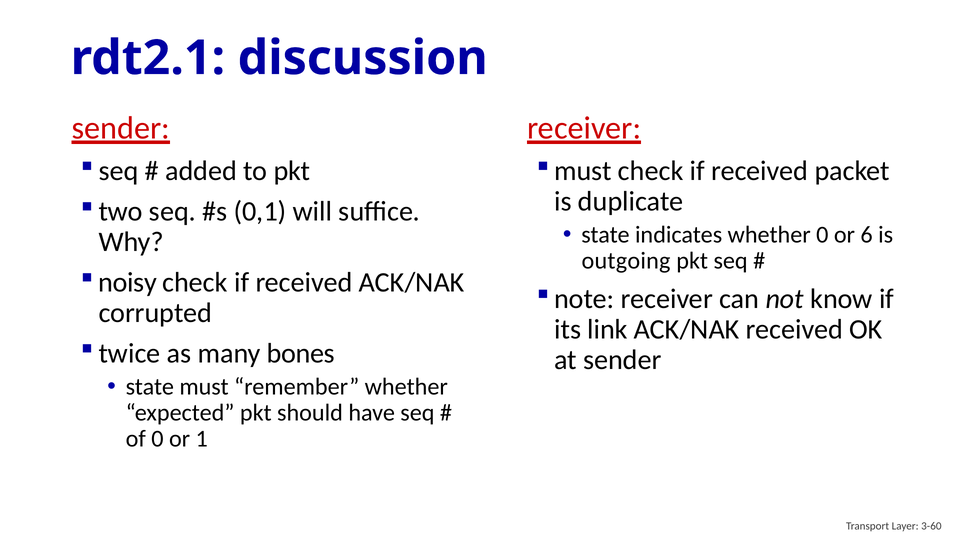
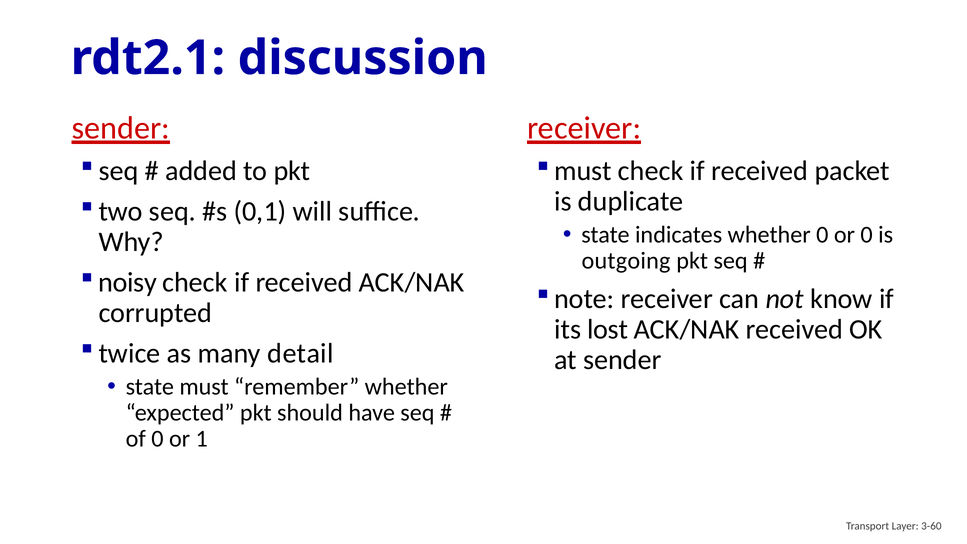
or 6: 6 -> 0 (867, 235)
link: link -> lost (608, 330)
bones: bones -> detail (301, 353)
